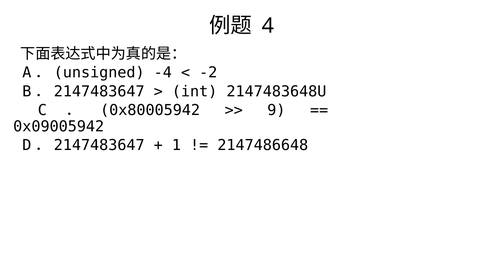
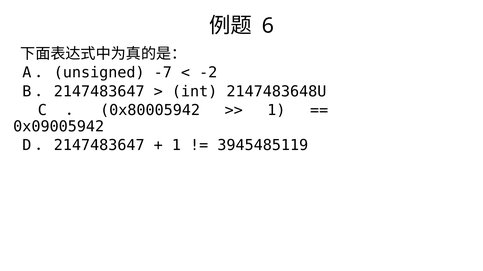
4: 4 -> 6 (268, 26)
-4: -4 -> -7 (163, 73)
9: 9 -> 1 (276, 111)
2147486648: 2147486648 -> 3945485119 (263, 146)
